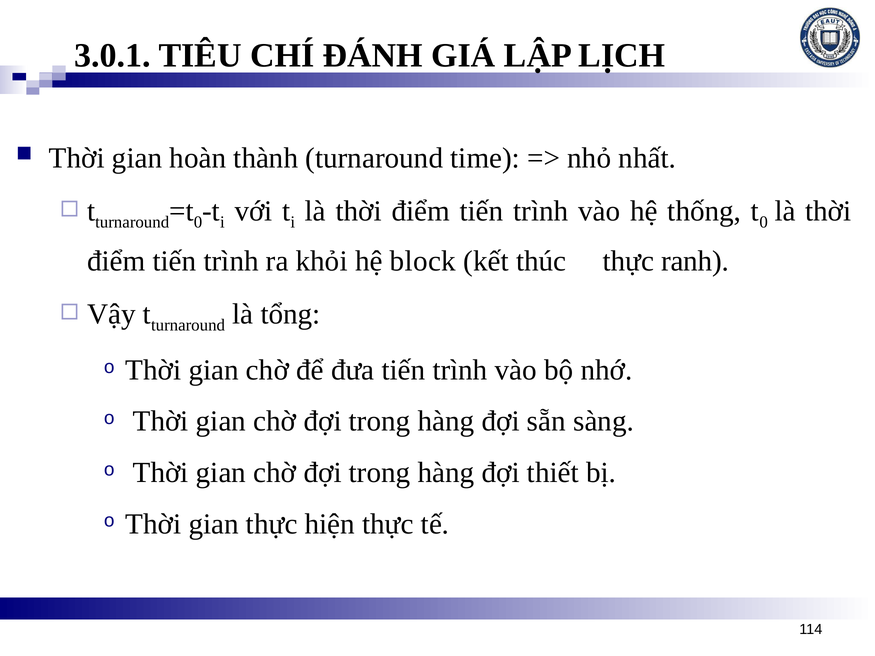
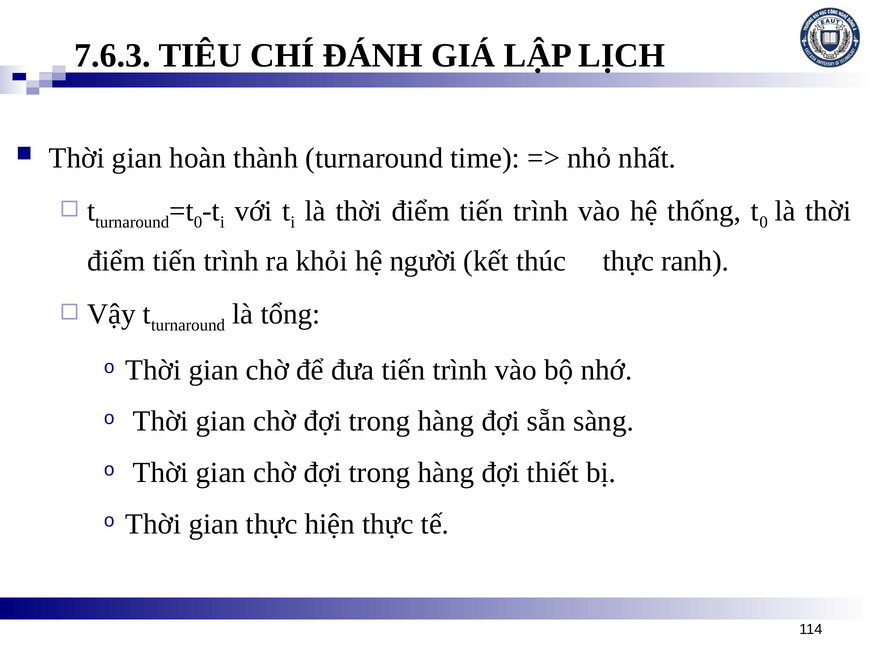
3.0.1: 3.0.1 -> 7.6.3 (113, 56)
block: block -> người (423, 261)
